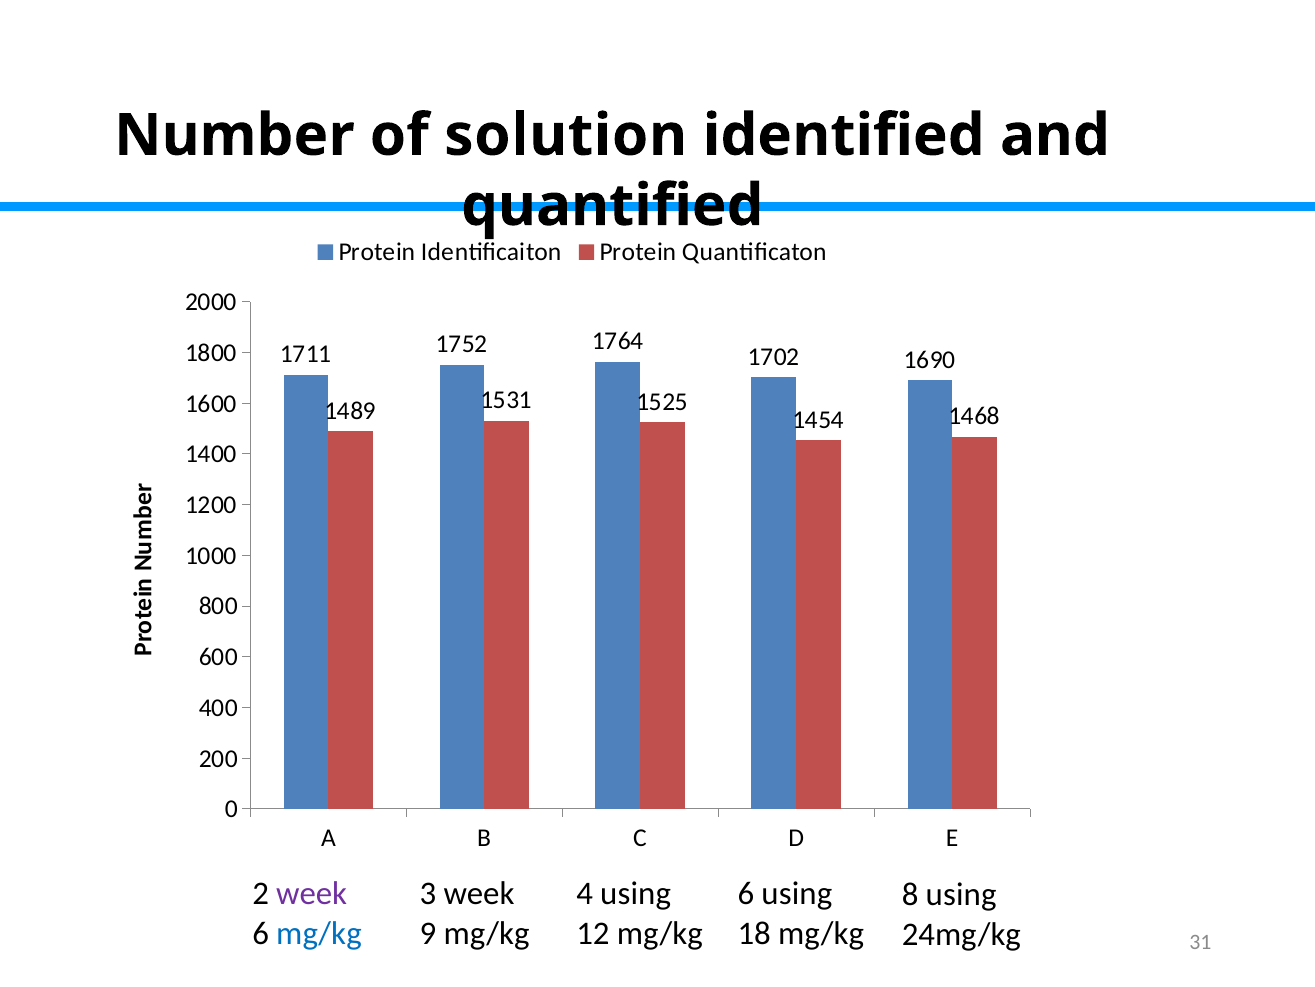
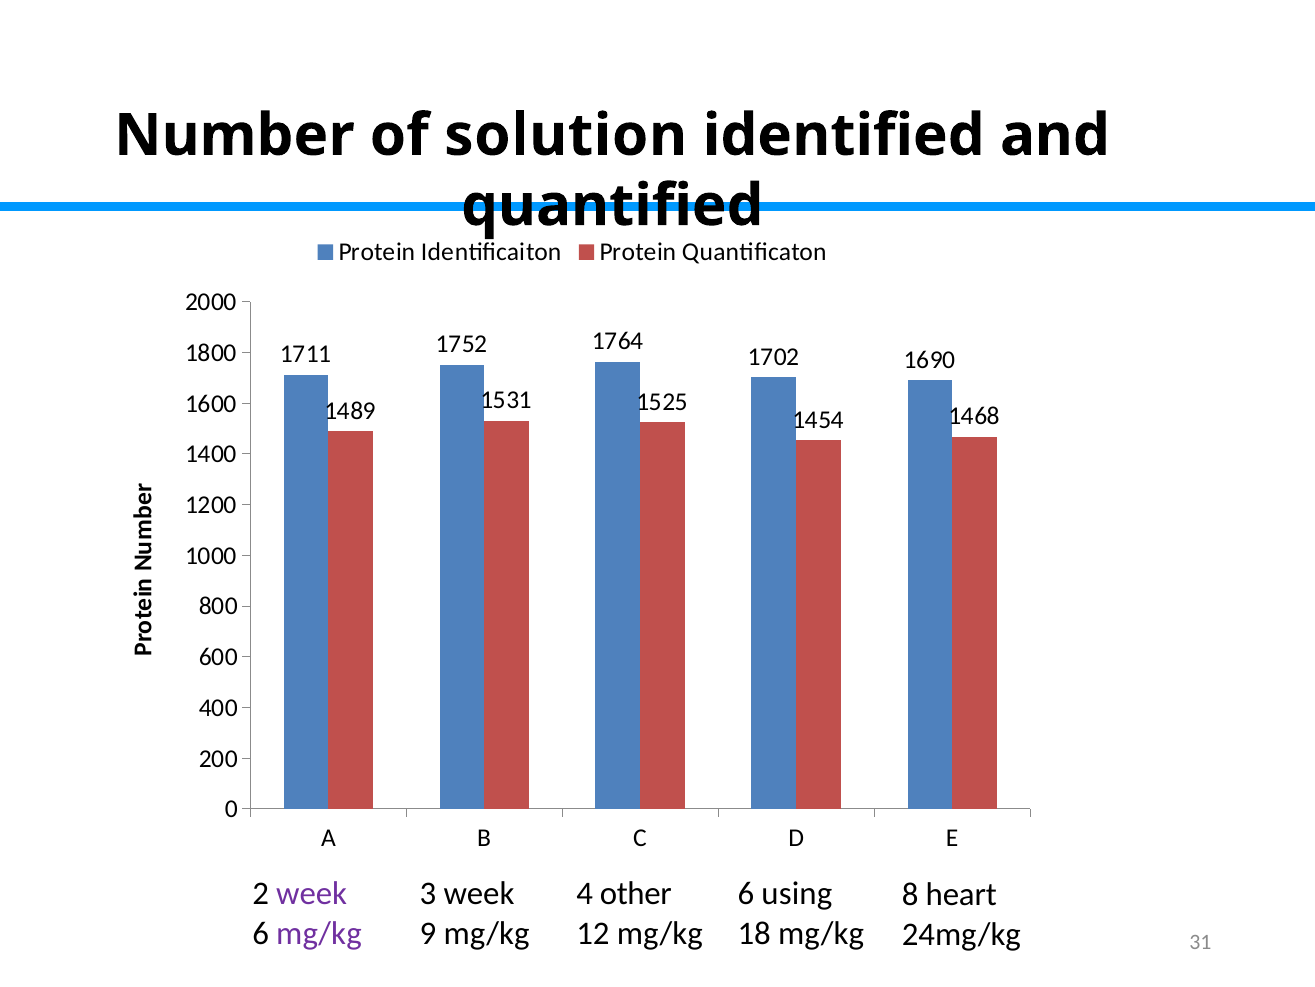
4 using: using -> other (636, 893)
8 using: using -> heart (961, 894)
mg/kg colour: blue -> purple (319, 933)
